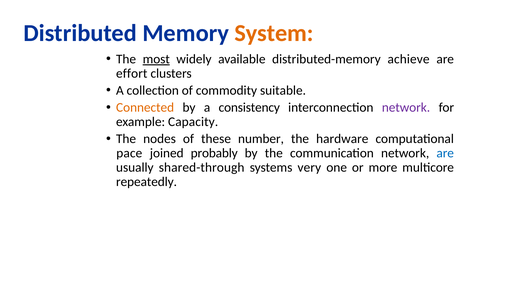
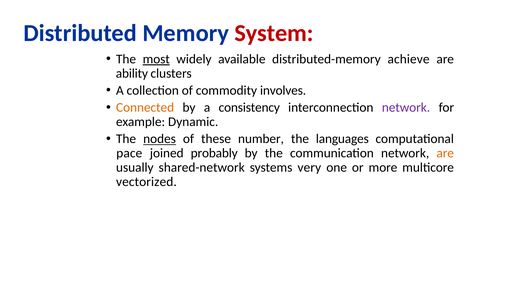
System colour: orange -> red (274, 33)
effort: effort -> ability (132, 74)
suitable: suitable -> involves (283, 91)
Capacity: Capacity -> Dynamic (193, 122)
nodes underline: none -> present (160, 139)
hardware: hardware -> languages (342, 139)
are colour: blue -> orange (445, 154)
shared-through: shared-through -> shared-network (202, 168)
repeatedly: repeatedly -> vectorized (146, 182)
